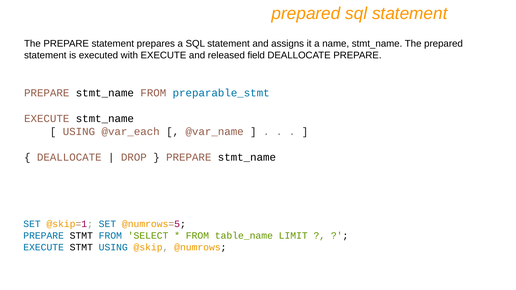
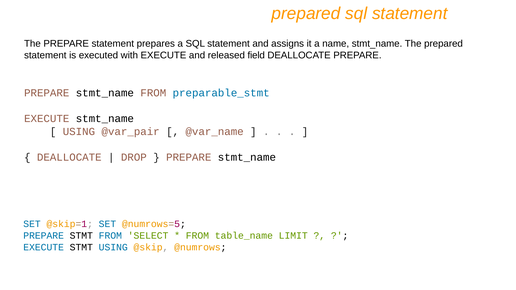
@var_each: @var_each -> @var_pair (131, 132)
